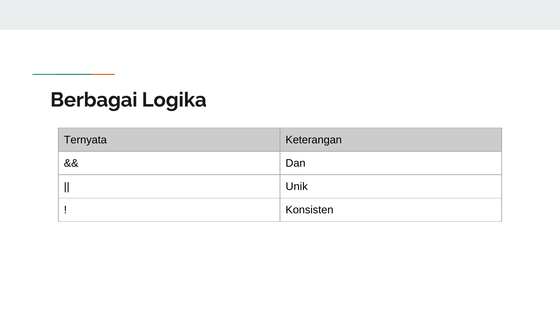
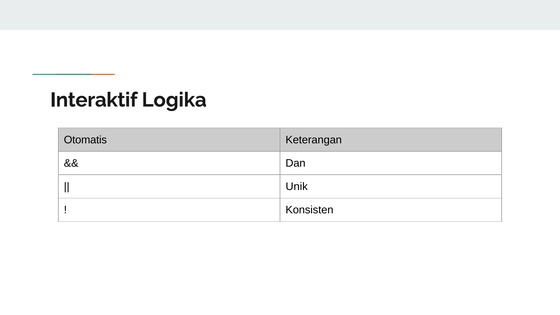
Berbagai: Berbagai -> Interaktif (94, 100)
Ternyata: Ternyata -> Otomatis (85, 140)
